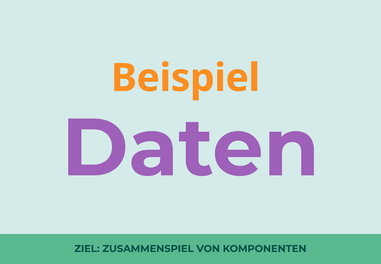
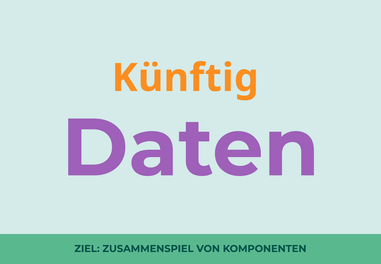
Beispiel: Beispiel -> Künftig (185, 78)
